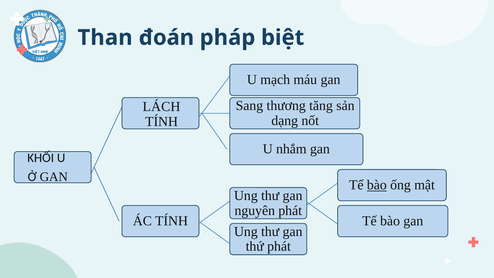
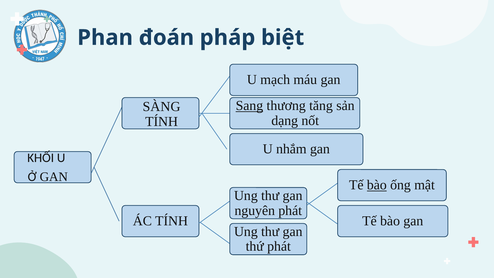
Than: Than -> Phan (105, 38)
Sang underline: none -> present (249, 106)
LÁCH: LÁCH -> SÀNG (162, 107)
